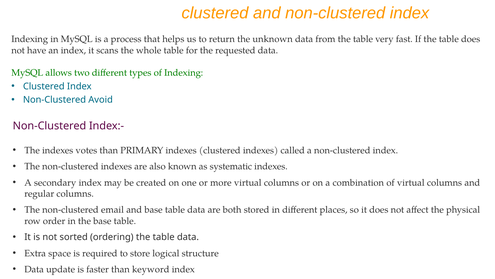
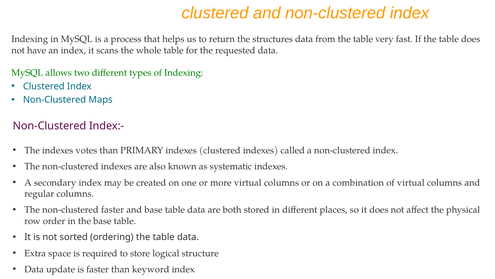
unknown: unknown -> structures (273, 39)
Avoid: Avoid -> Maps (101, 100)
non-clustered email: email -> faster (112, 209)
